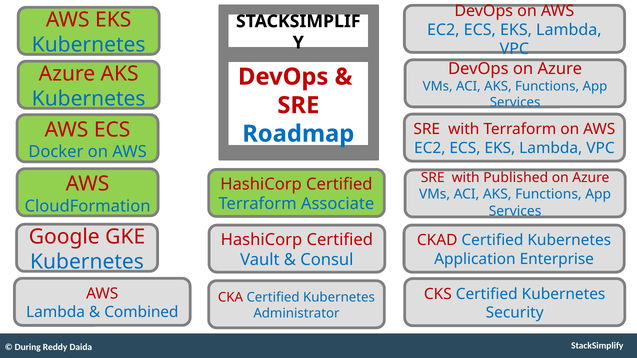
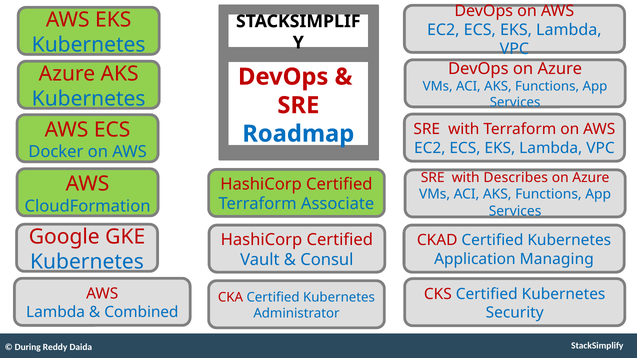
Published: Published -> Describes (516, 178)
Enterprise: Enterprise -> Managing (557, 259)
